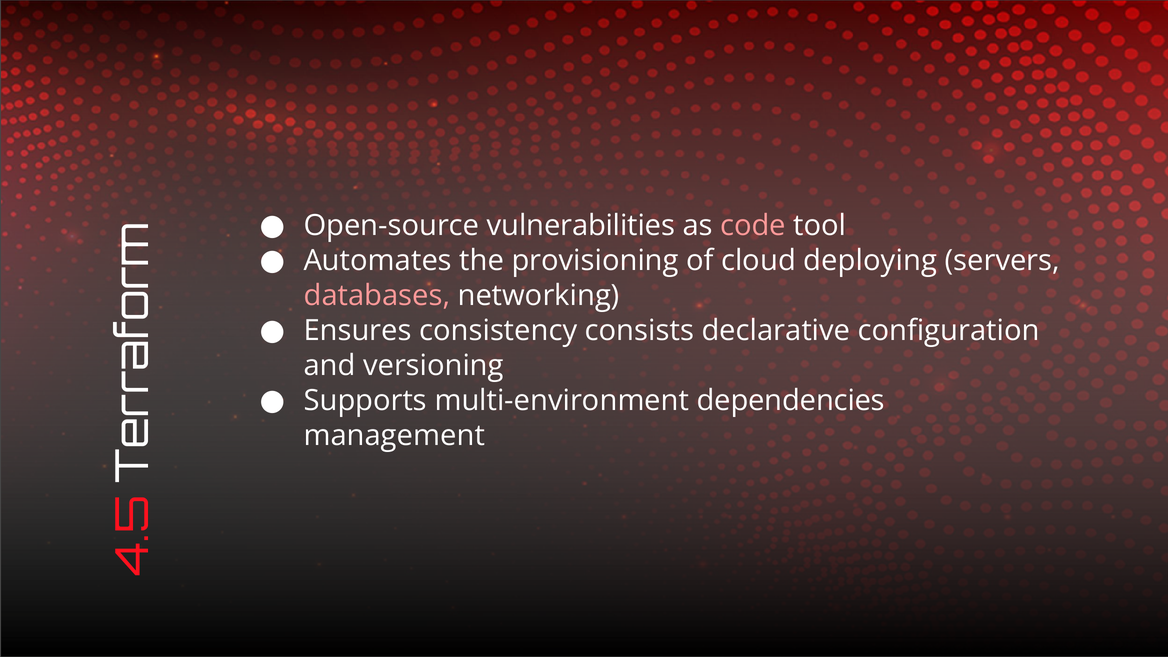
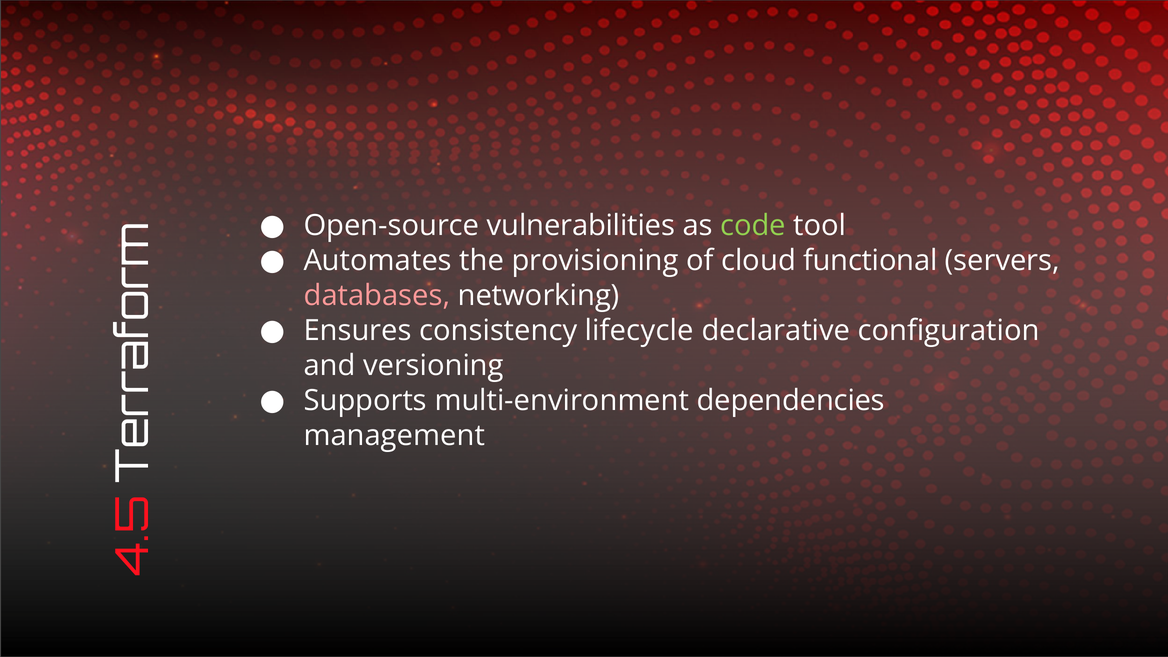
code colour: pink -> light green (753, 225)
deploying: deploying -> functional (870, 260)
consists: consists -> lifecycle (639, 331)
